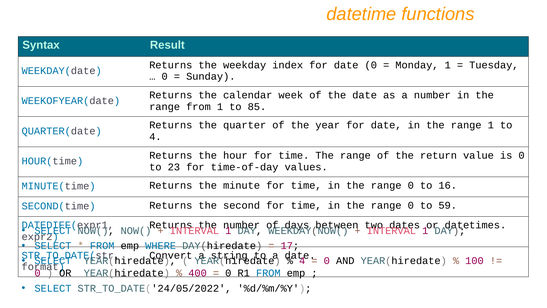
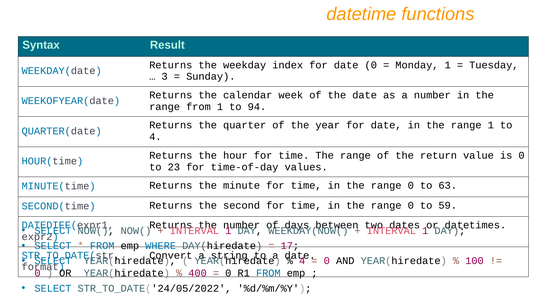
0: 0 -> 3 (165, 77)
85: 85 -> 94 (257, 107)
16: 16 -> 63 (448, 185)
